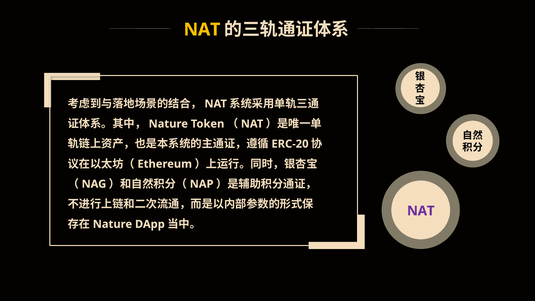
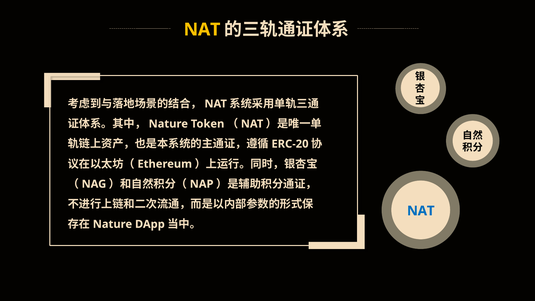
NAT colour: purple -> blue (421, 211)
